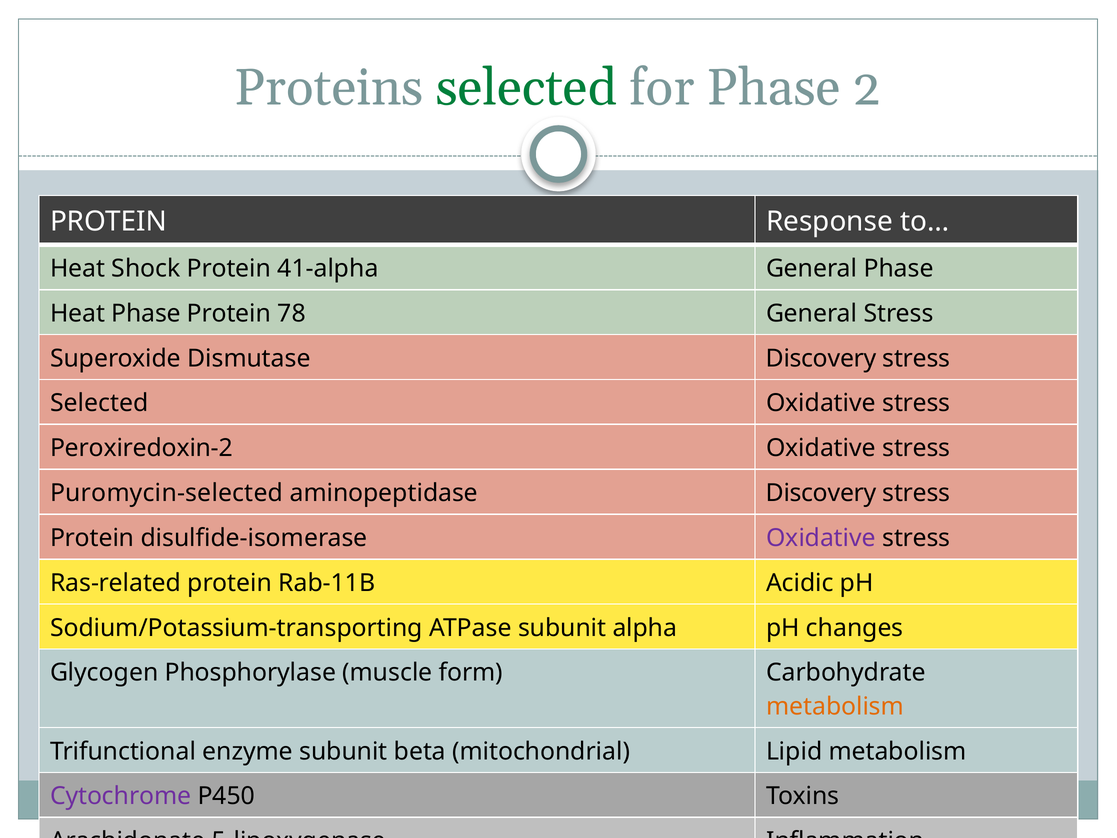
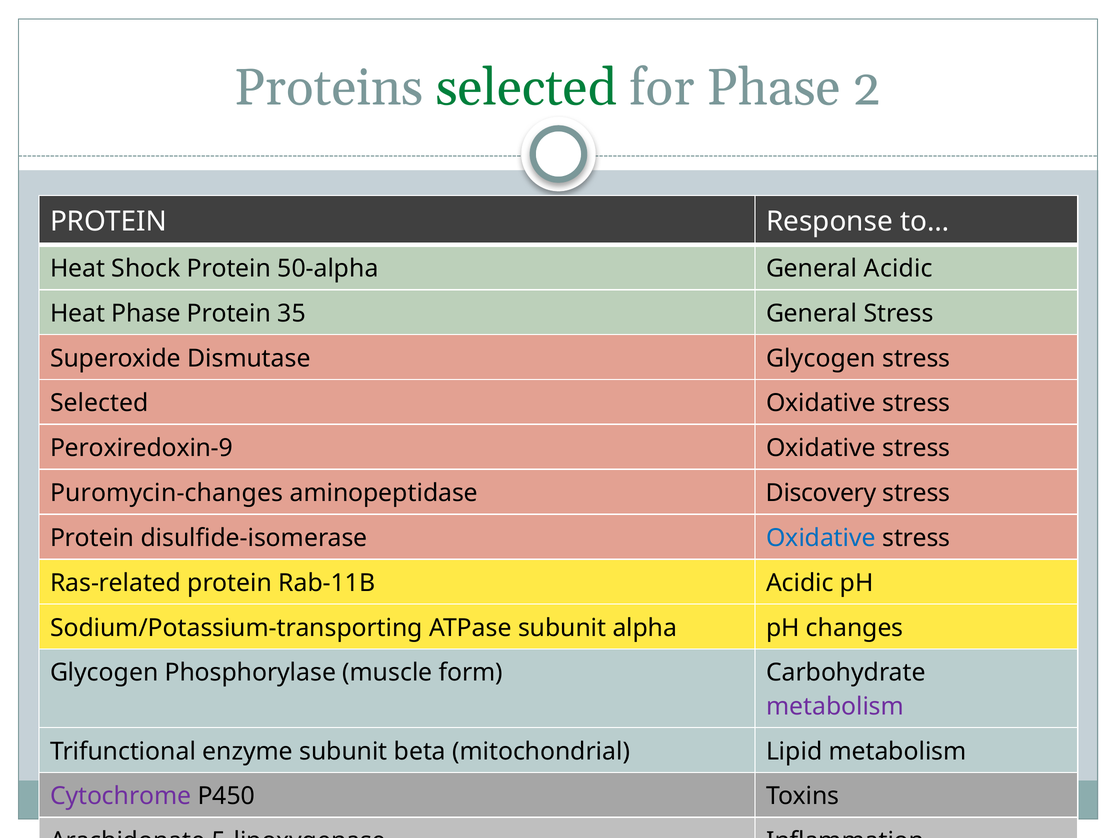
41-alpha: 41-alpha -> 50-alpha (328, 268)
General Phase: Phase -> Acidic (898, 268)
78: 78 -> 35 (292, 313)
Dismutase Discovery: Discovery -> Glycogen (821, 358)
Peroxiredoxin-2: Peroxiredoxin-2 -> Peroxiredoxin-9 (142, 448)
Puromycin-selected: Puromycin-selected -> Puromycin-changes (167, 493)
Oxidative colour: purple -> blue (821, 538)
metabolism colour: orange -> purple (835, 706)
